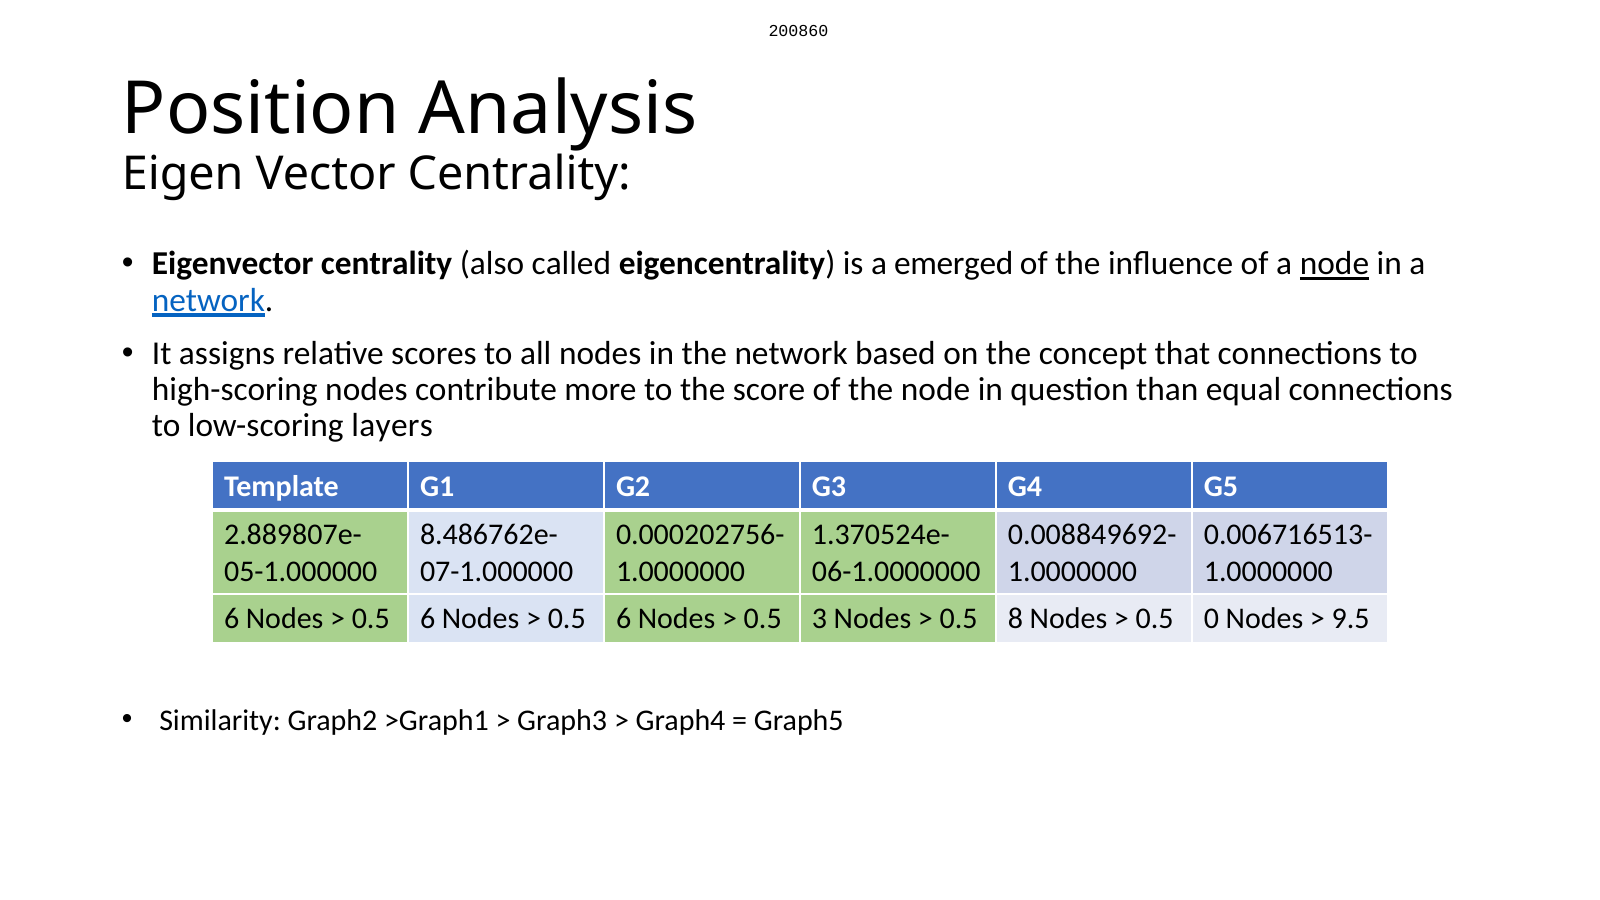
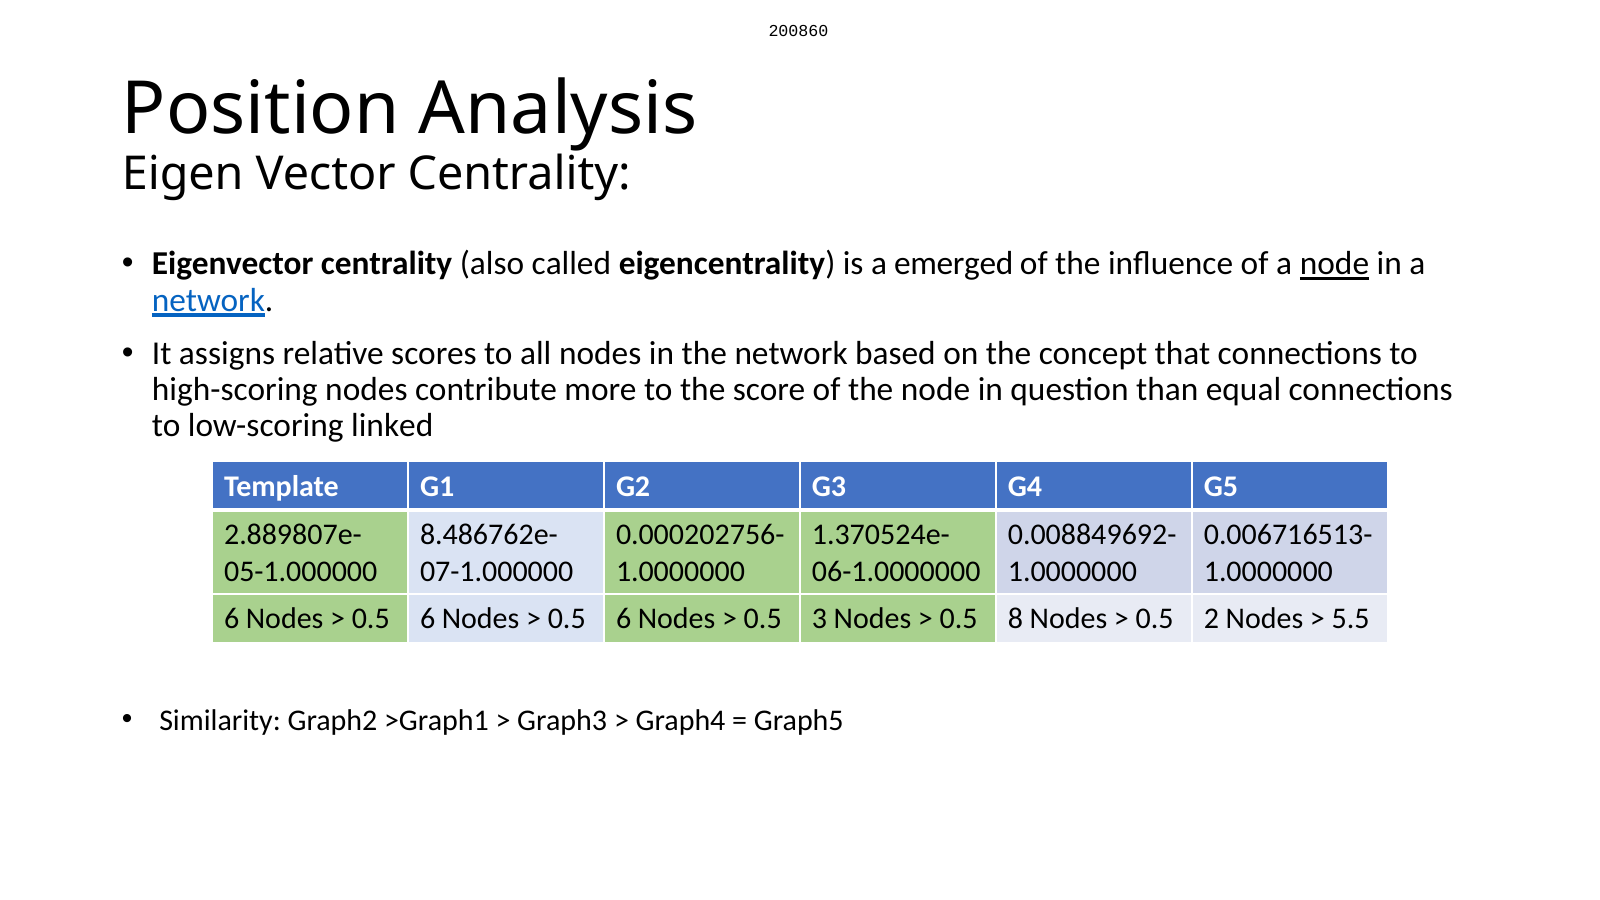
layers: layers -> linked (392, 426)
0: 0 -> 2 (1211, 619)
9.5: 9.5 -> 5.5 (1351, 619)
